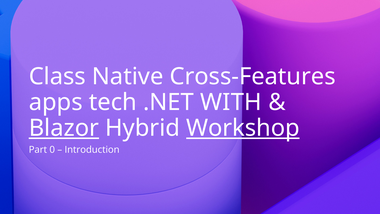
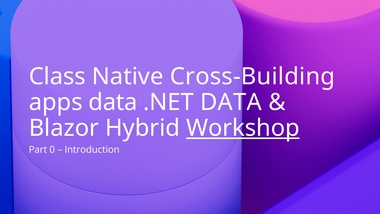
Cross-Features: Cross-Features -> Cross-Building (253, 76)
apps tech: tech -> data (113, 102)
.NET WITH: WITH -> DATA (231, 102)
Blazor underline: present -> none (64, 128)
